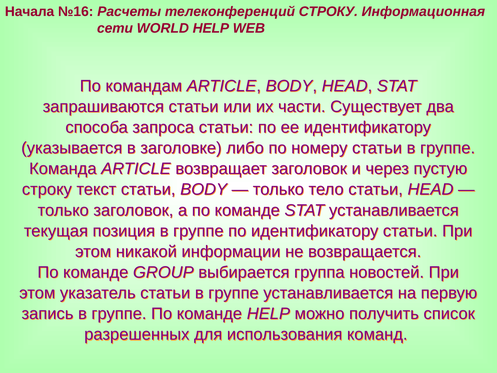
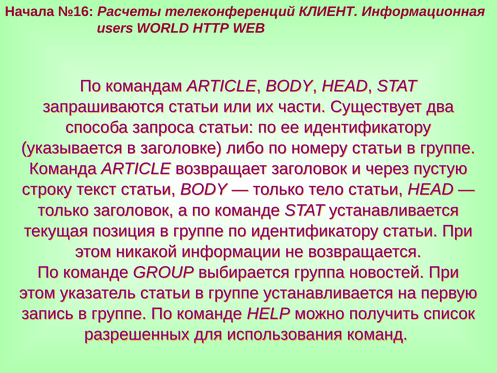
телеконференций СТРОКУ: СТРОКУ -> КЛИЕНТ (328, 12)
сети: сети -> users (115, 28)
WORLD HELP: HELP -> HTTP (211, 28)
